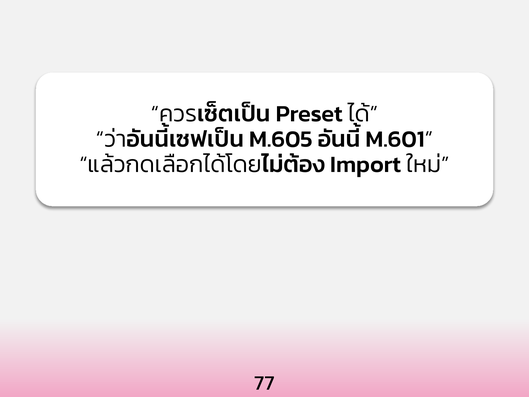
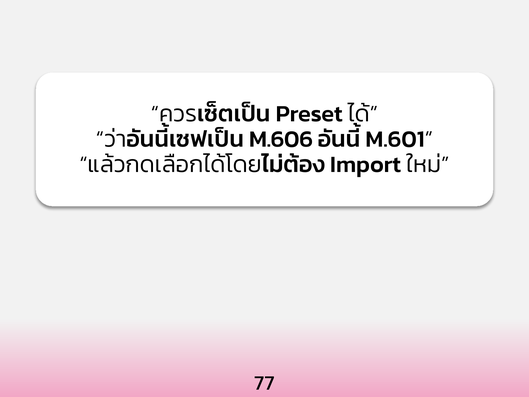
M.605: M.605 -> M.606 (281, 139)
